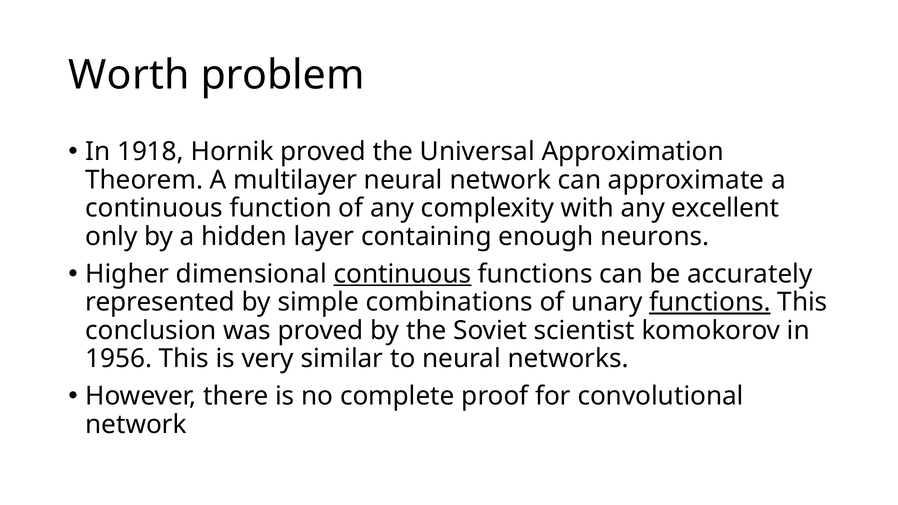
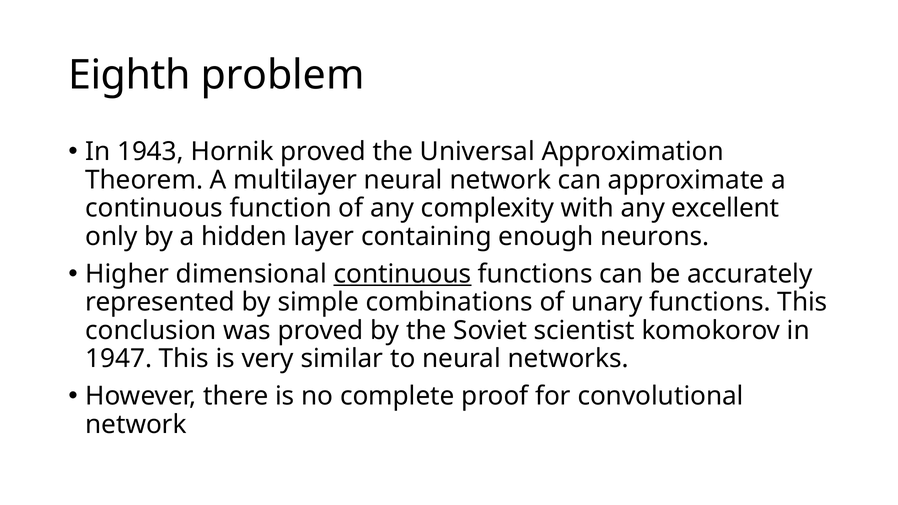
Worth: Worth -> Eighth (129, 75)
1918: 1918 -> 1943 (150, 152)
functions underline: present -> none (710, 302)
1956: 1956 -> 1947 (119, 359)
